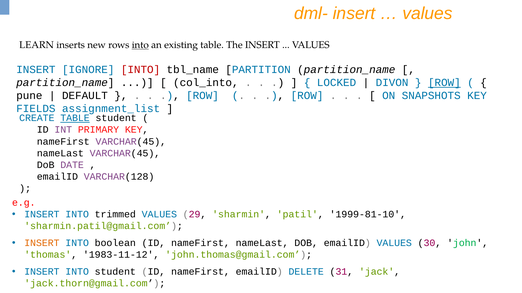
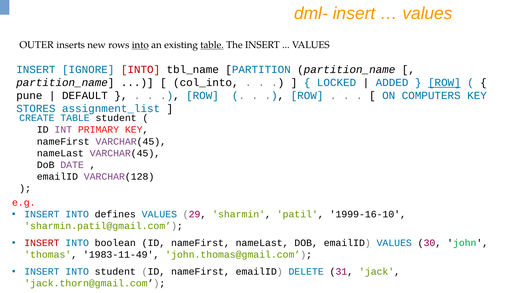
LEARN: LEARN -> OUTER (37, 45)
table underline: none -> present (212, 45)
DIVON: DIVON -> ADDED (392, 83)
SNAPSHOTS: SNAPSHOTS -> COMPUTERS (431, 96)
FIELDS: FIELDS -> STORES (36, 109)
TABLE underline: present -> none (75, 118)
trimmed: trimmed -> defines (115, 215)
1999-81-10: 1999-81-10 -> 1999-16-10 (368, 215)
INSERT colour: orange -> red (42, 244)
1983-11-12: 1983-11-12 -> 1983-11-49 (121, 255)
